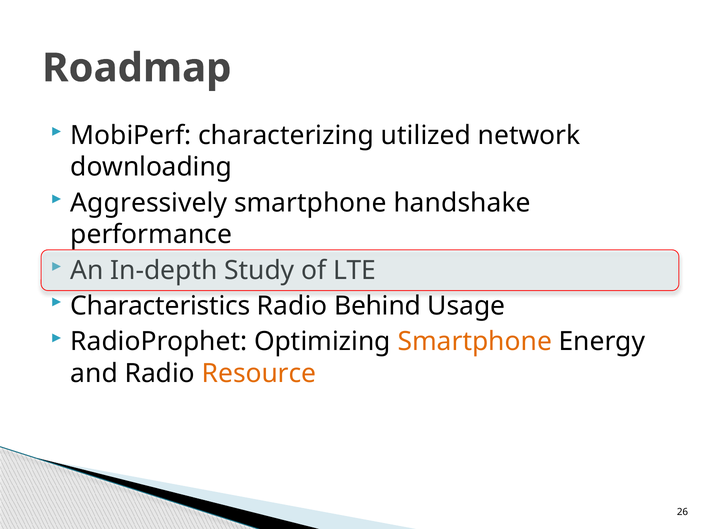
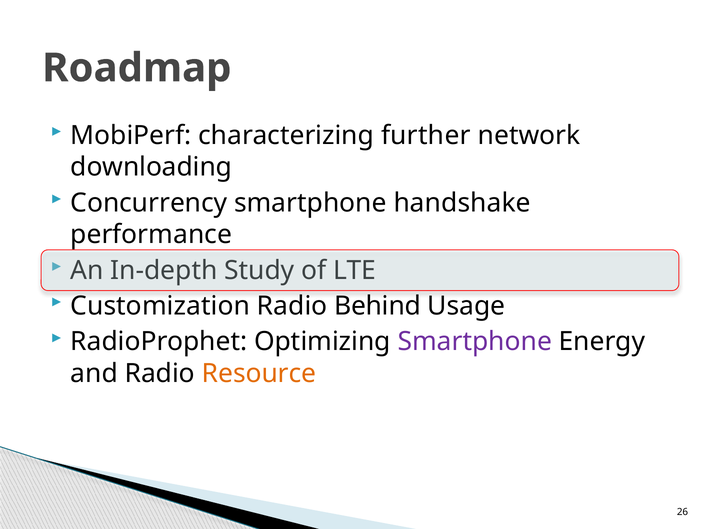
utilized: utilized -> further (426, 135)
Aggressively: Aggressively -> Concurrency (149, 203)
Characteristics: Characteristics -> Customization (160, 306)
Smartphone colour: orange -> purple (475, 342)
